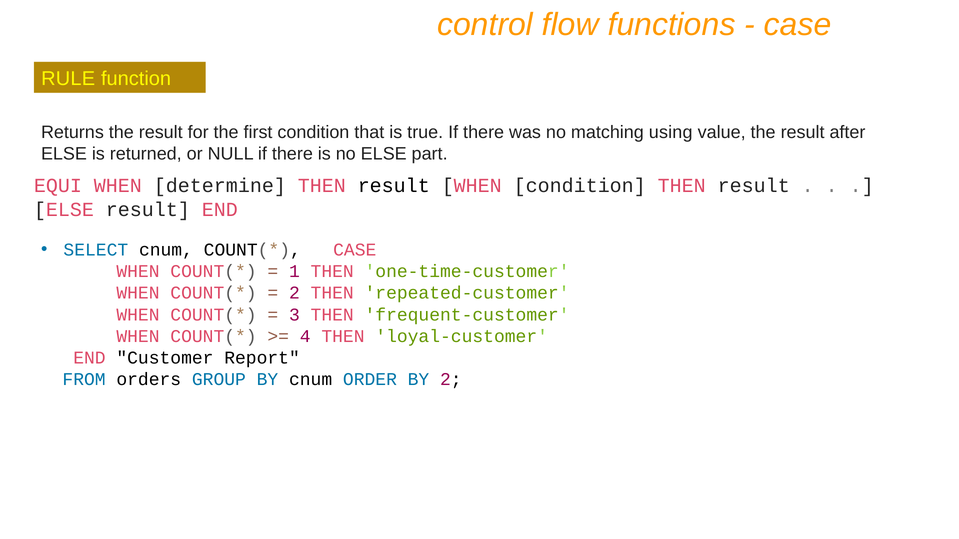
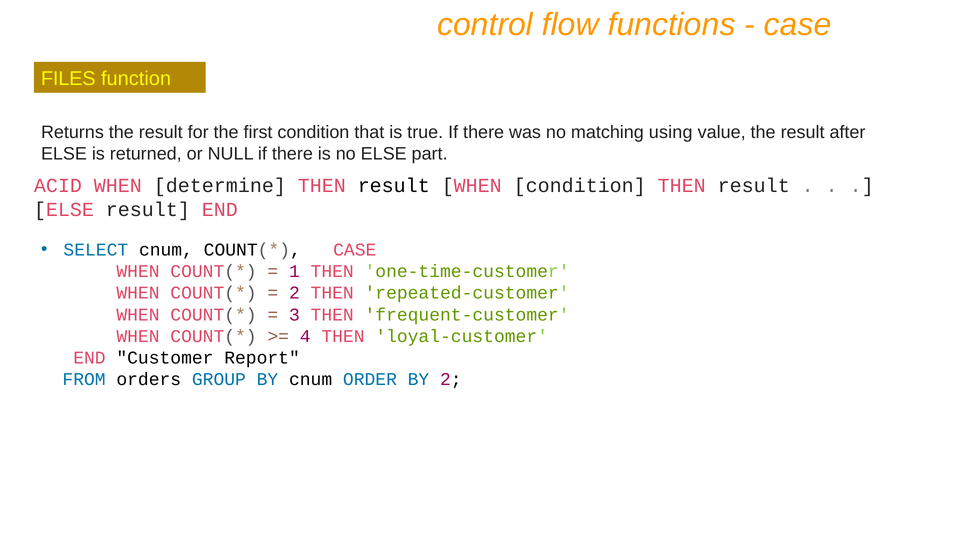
RULE: RULE -> FILES (68, 79)
EQUI: EQUI -> ACID (58, 186)
